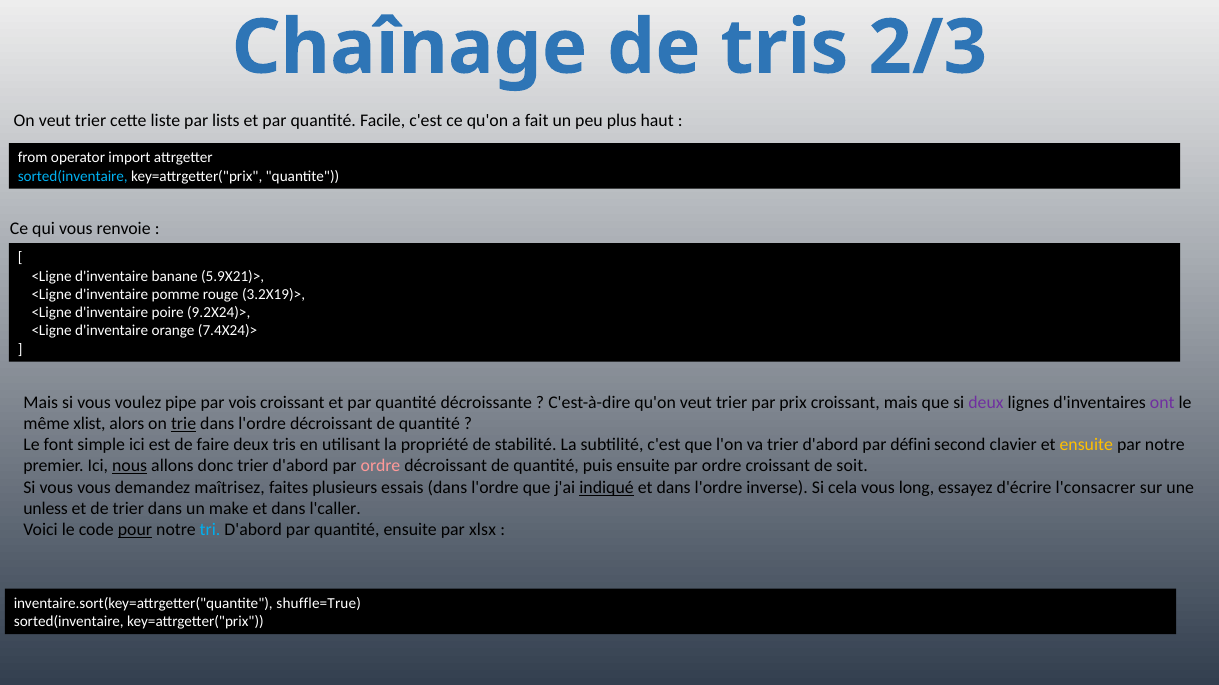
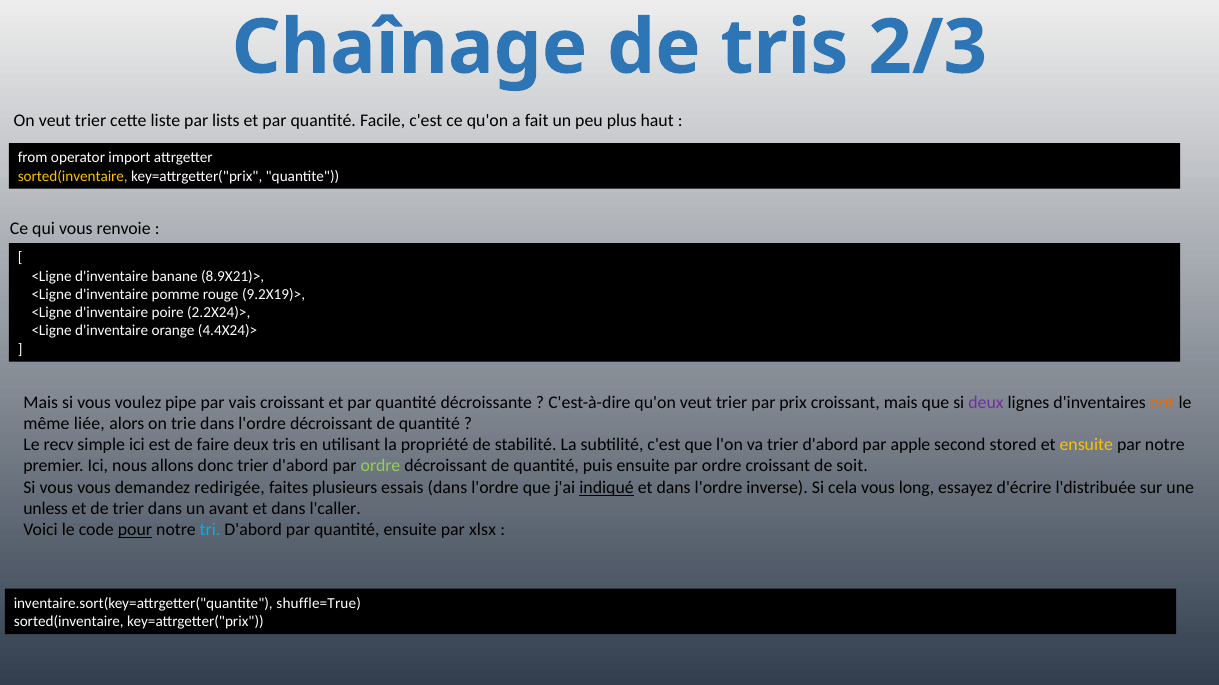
sorted(inventaire colour: light blue -> yellow (73, 176)
5.9X21)>: 5.9X21)> -> 8.9X21)> (233, 276)
3.2X19)>: 3.2X19)> -> 9.2X19)> (274, 295)
9.2X24)>: 9.2X24)> -> 2.2X24)> (219, 313)
7.4X24)>: 7.4X24)> -> 4.4X24)> (228, 331)
vois: vois -> vais (242, 403)
ont colour: purple -> orange (1162, 403)
xlist: xlist -> liée (89, 424)
trie underline: present -> none (184, 424)
font: font -> recv (59, 445)
défini: défini -> apple (910, 445)
clavier: clavier -> stored (1013, 445)
nous underline: present -> none (130, 467)
ordre colour: pink -> light green (381, 467)
maîtrisez: maîtrisez -> redirigée (230, 488)
l'consacrer: l'consacrer -> l'distribuée (1096, 488)
make: make -> avant (229, 509)
